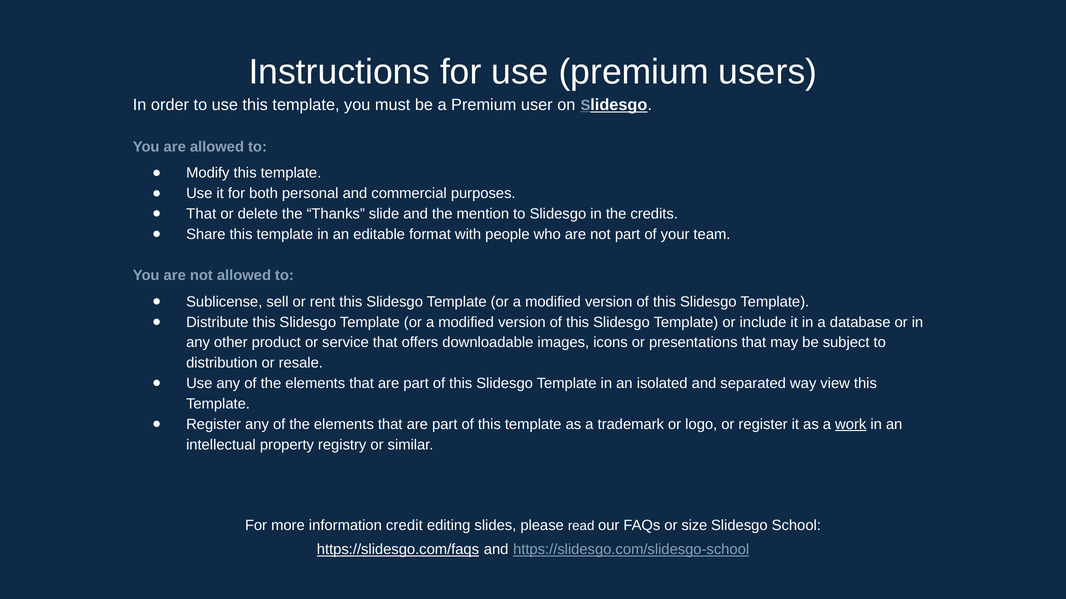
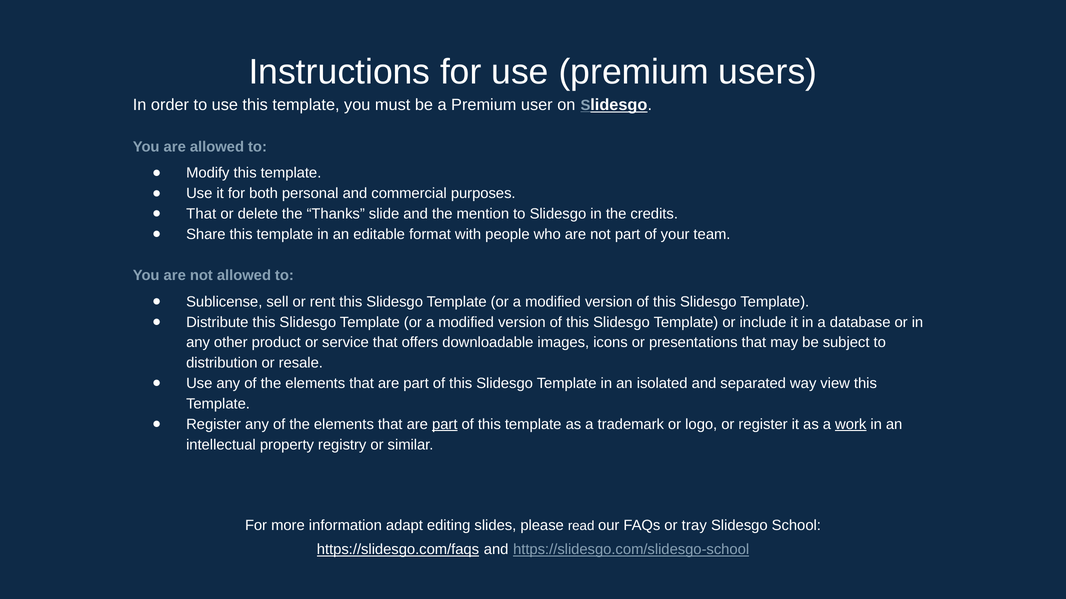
part underline: none -> present (445, 425)
credit: credit -> adapt (404, 526)
size: size -> tray (694, 526)
